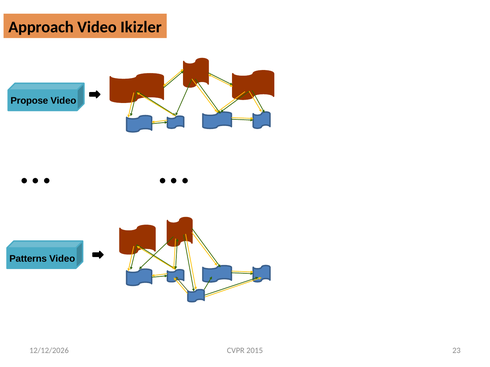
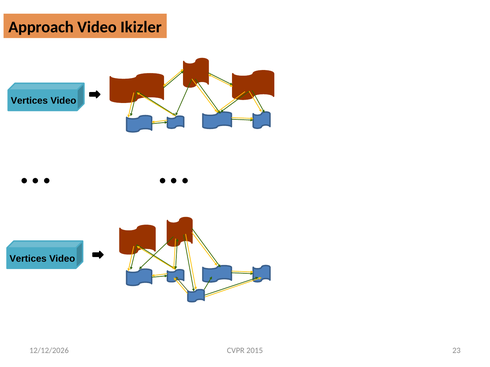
Propose: Propose -> Vertices (29, 101)
Patterns: Patterns -> Vertices (28, 259)
